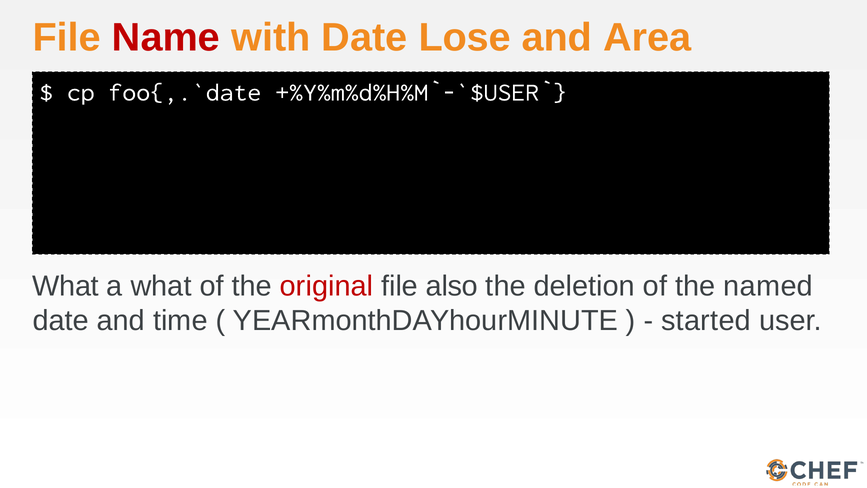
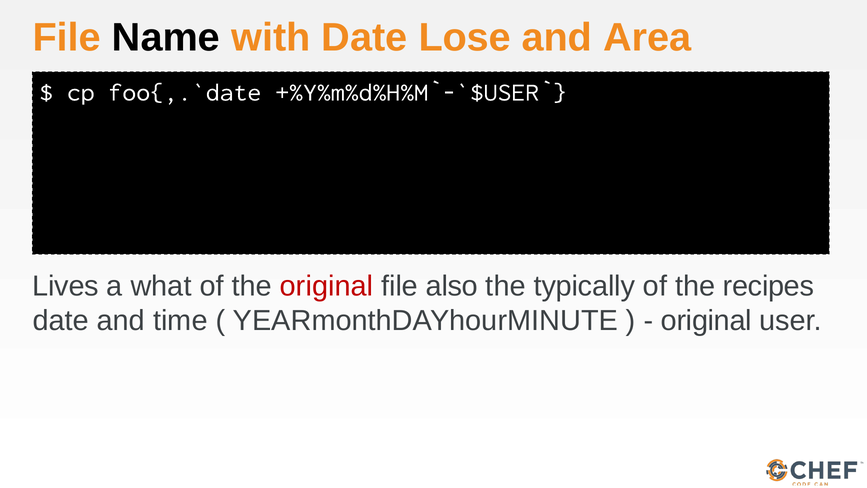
Name colour: red -> black (166, 37)
What: What -> Lives (66, 286)
deletion: deletion -> typically (584, 286)
named: named -> recipes (768, 286)
started: started -> original (706, 321)
